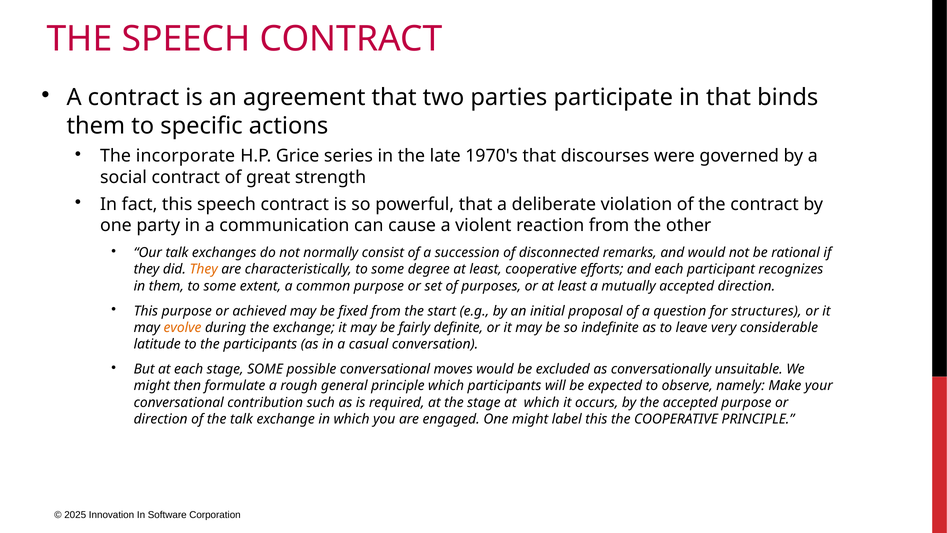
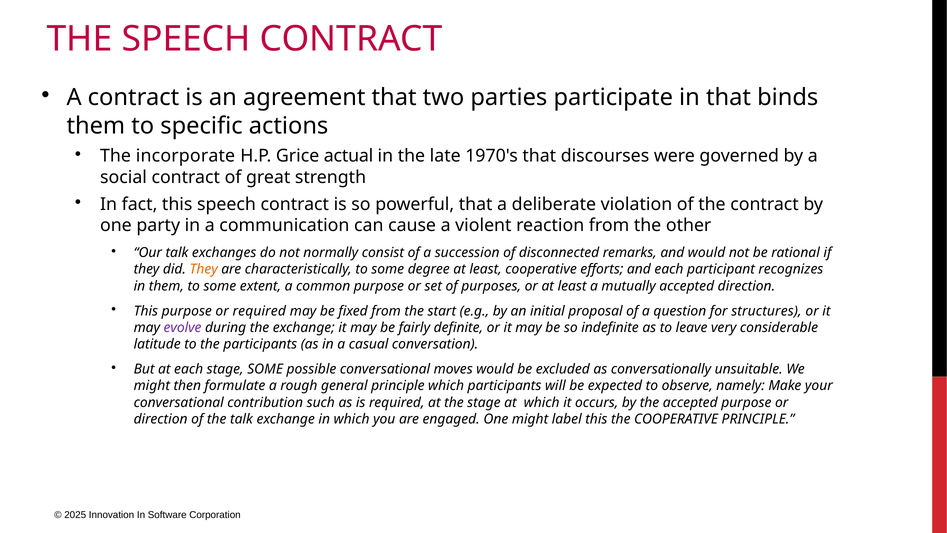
series: series -> actual (349, 156)
or achieved: achieved -> required (259, 311)
evolve colour: orange -> purple (183, 327)
